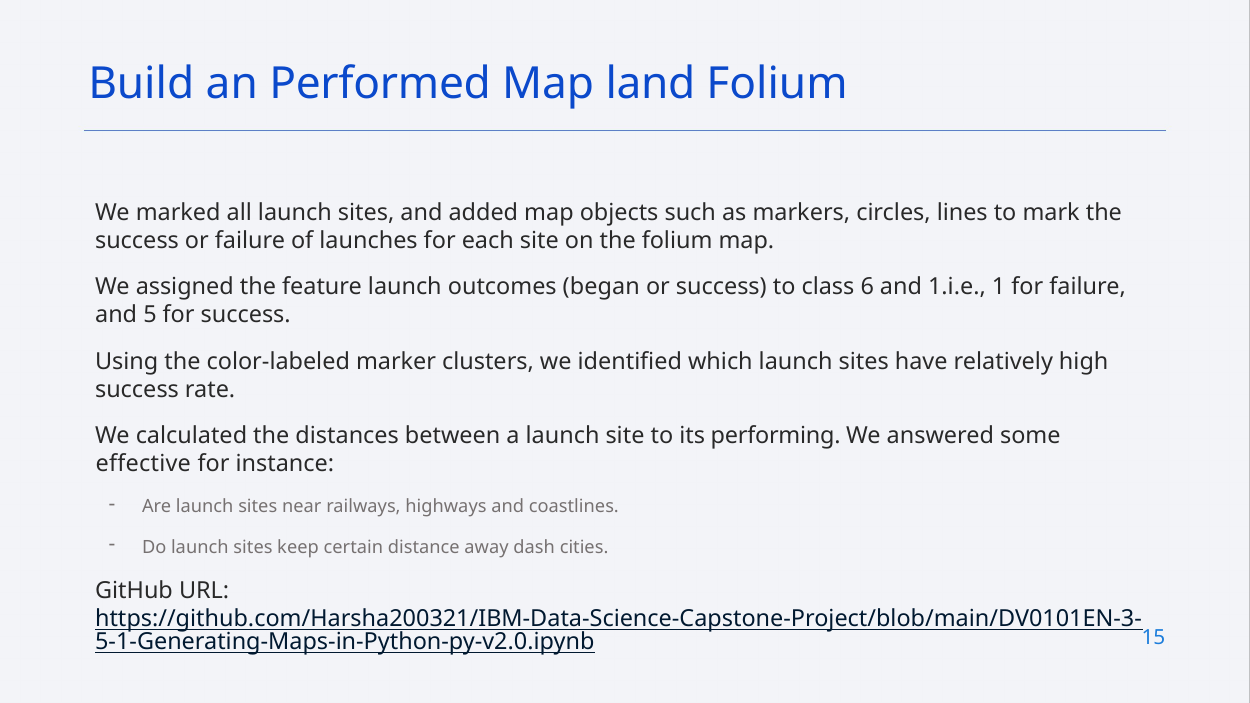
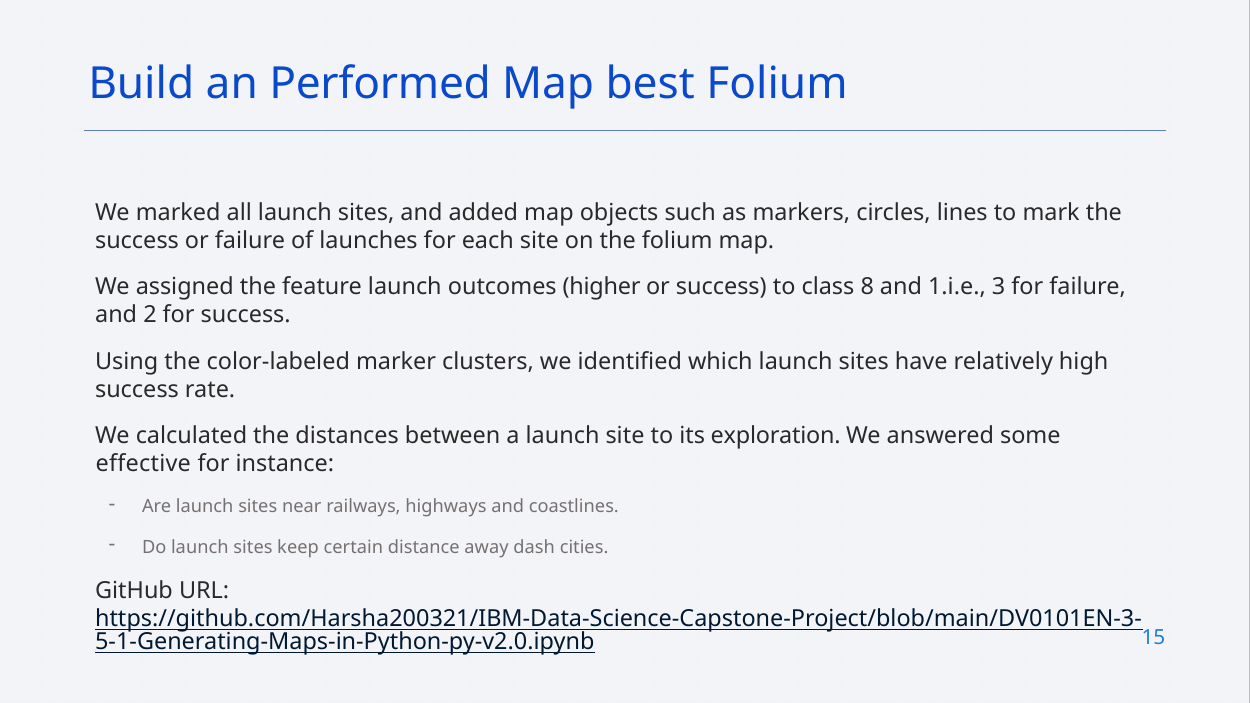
land: land -> best (650, 84)
began: began -> higher (601, 287)
6: 6 -> 8 (867, 287)
1: 1 -> 3 (999, 287)
5: 5 -> 2 (150, 315)
performing: performing -> exploration (776, 436)
